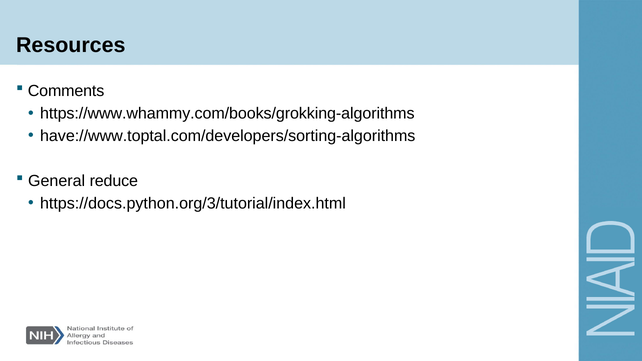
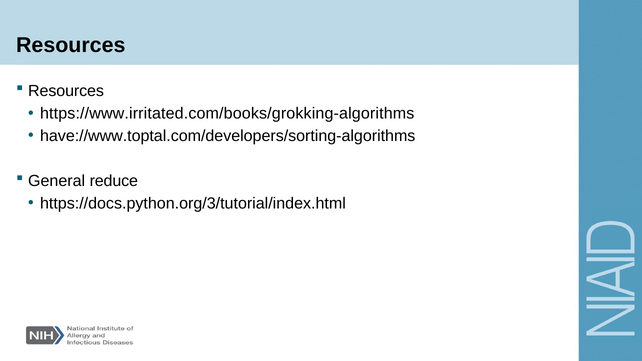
Comments: Comments -> Resources (66, 91)
https://www.whammy.com/books/grokking-algorithms: https://www.whammy.com/books/grokking-algorithms -> https://www.irritated.com/books/grokking-algorithms (227, 114)
